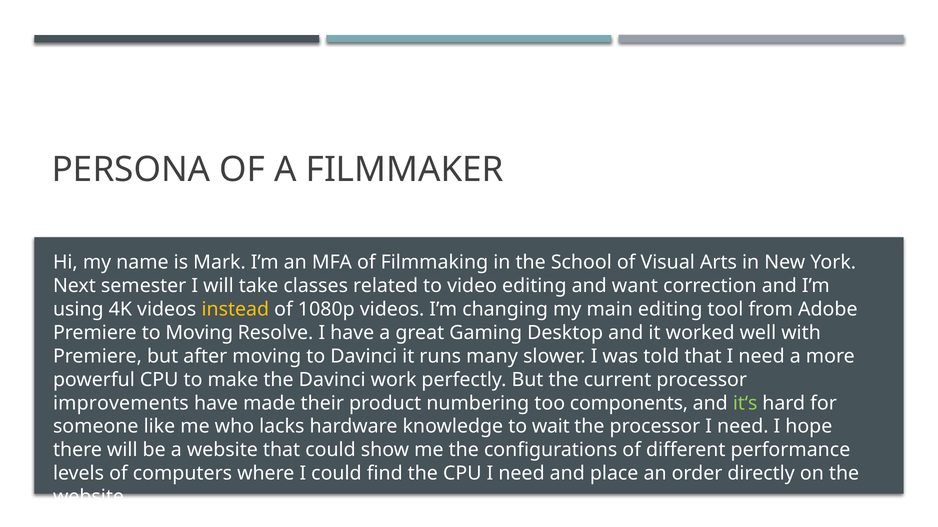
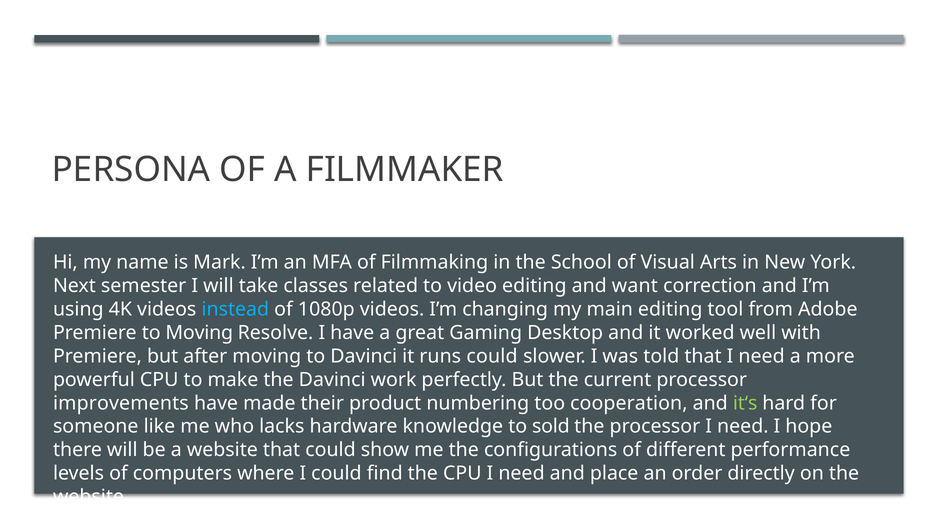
instead colour: yellow -> light blue (235, 310)
runs many: many -> could (492, 357)
components: components -> cooperation (629, 404)
wait: wait -> sold (551, 427)
